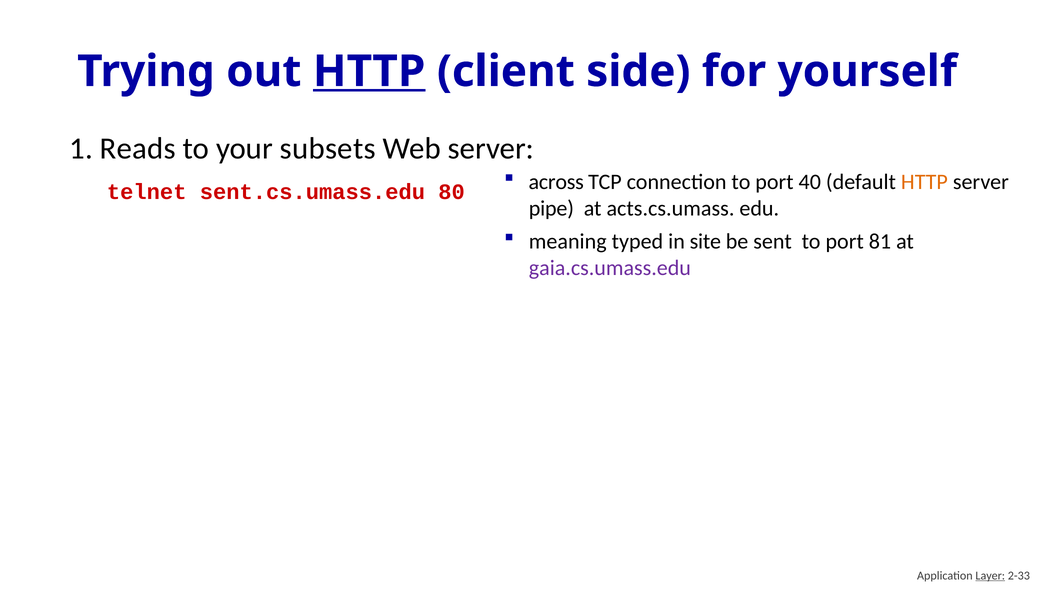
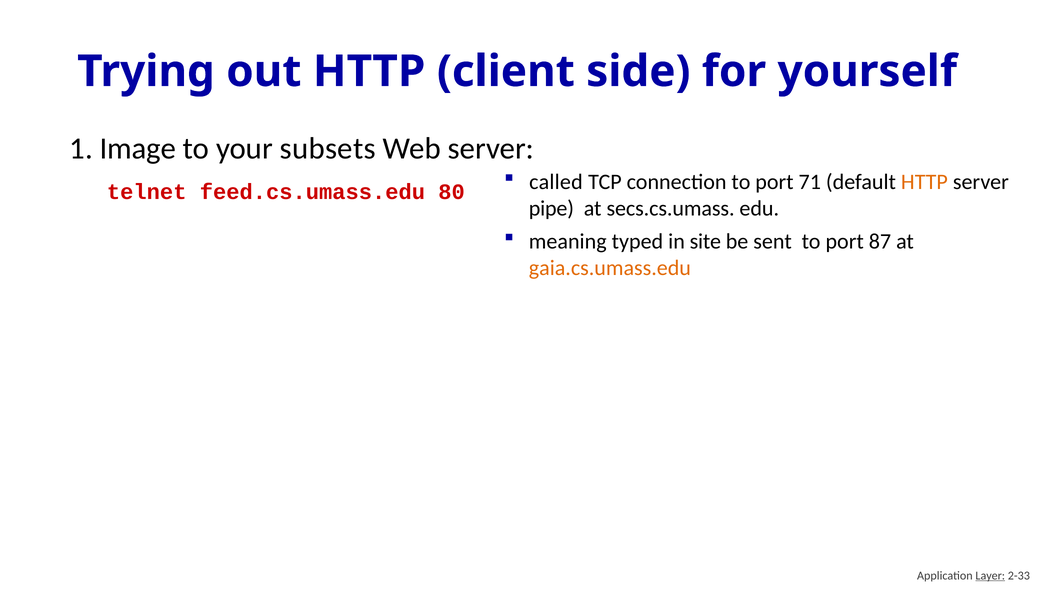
HTTP underline: present -> none (369, 71)
Reads: Reads -> Image (138, 148)
across: across -> called (556, 182)
40: 40 -> 71 (810, 182)
sent.cs.umass.edu: sent.cs.umass.edu -> feed.cs.umass.edu (312, 192)
acts.cs.umass: acts.cs.umass -> secs.cs.umass (671, 209)
81: 81 -> 87 (880, 242)
gaia.cs.umass.edu colour: purple -> orange (610, 268)
